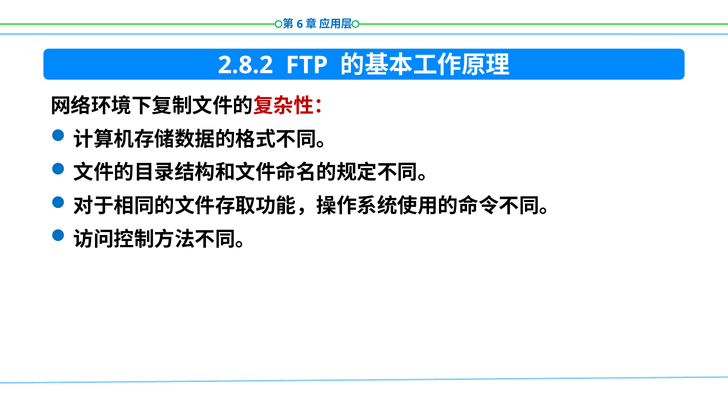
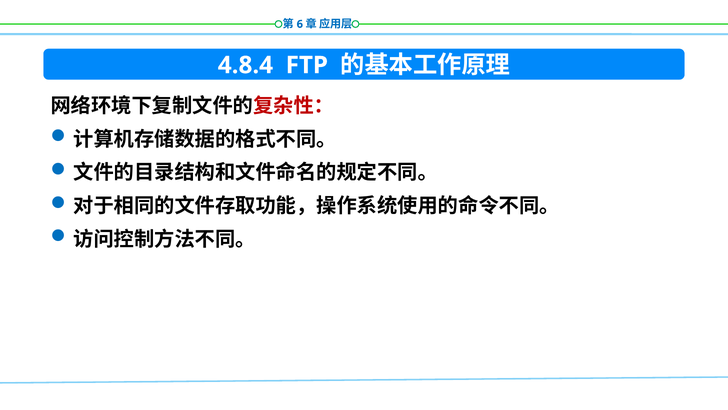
2.8.2: 2.8.2 -> 4.8.4 (245, 65)
